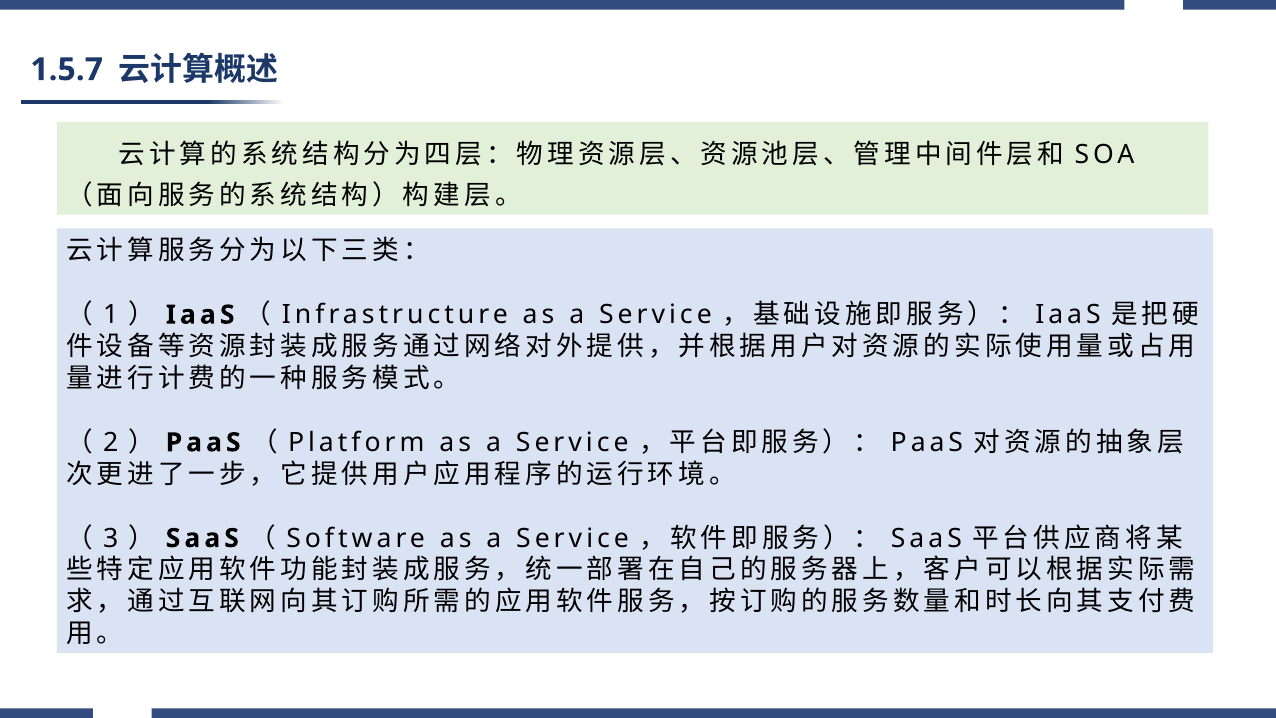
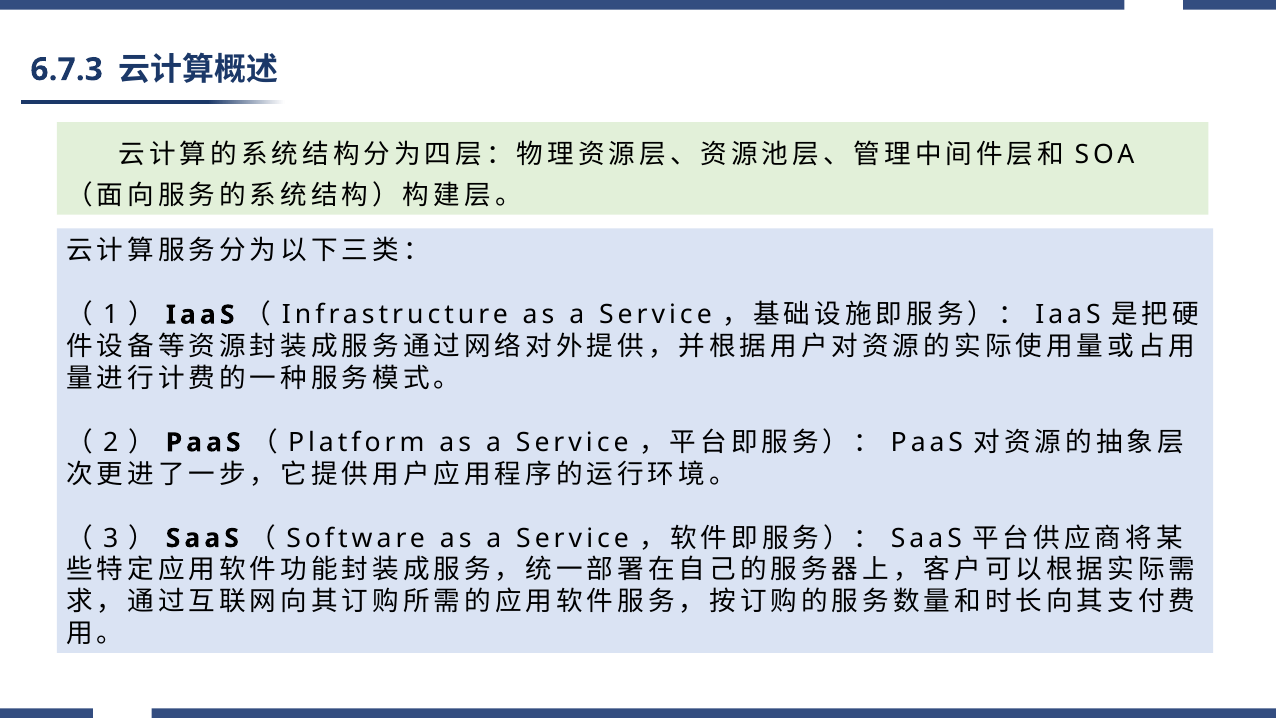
1.5.7: 1.5.7 -> 6.7.3 (67, 70)
